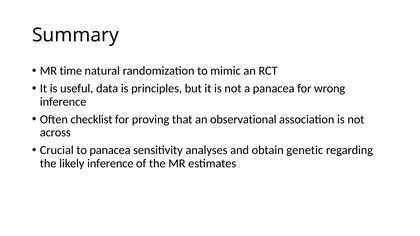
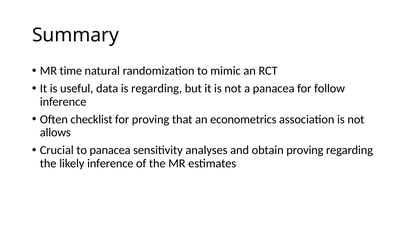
is principles: principles -> regarding (157, 89)
wrong: wrong -> follow (330, 89)
observational: observational -> econometrics (243, 119)
across: across -> allows (55, 133)
obtain genetic: genetic -> proving (305, 150)
